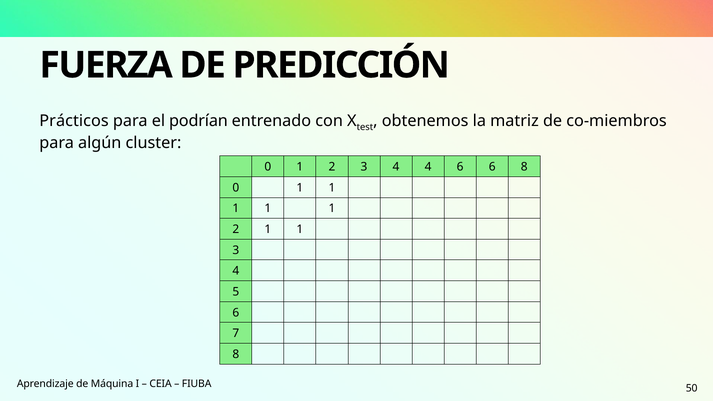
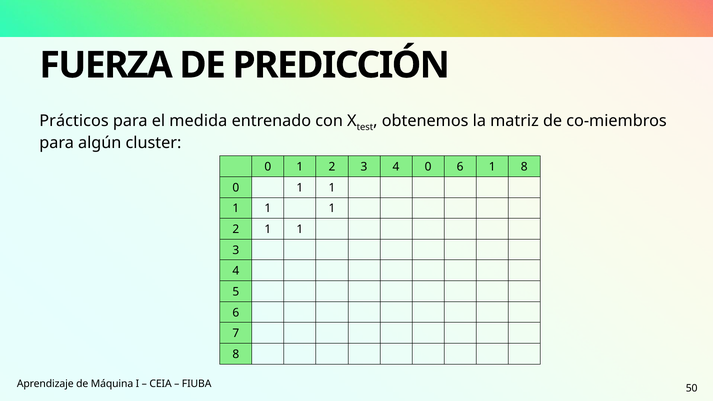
podrían: podrían -> medida (198, 121)
4 4: 4 -> 0 (428, 167)
6 6: 6 -> 1 (492, 167)
